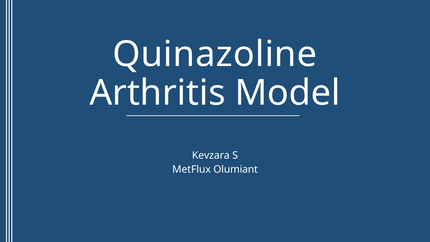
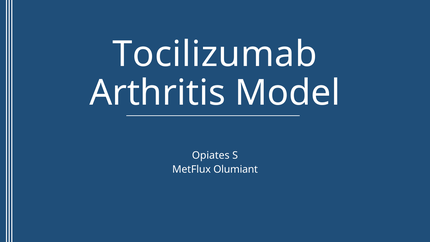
Quinazoline: Quinazoline -> Tocilizumab (215, 54)
Kevzara: Kevzara -> Opiates (211, 155)
